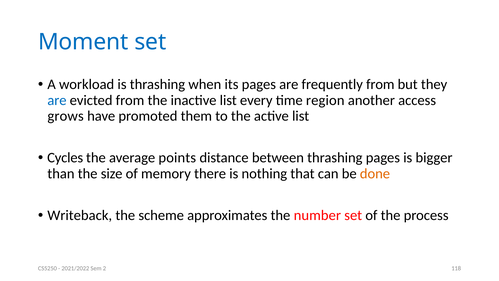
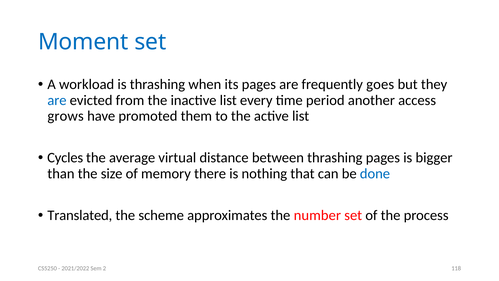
frequently from: from -> goes (380, 84)
region: region -> period (325, 100)
points: points -> virtual (177, 158)
done colour: orange -> blue (375, 173)
Writeback: Writeback -> Translated (80, 215)
